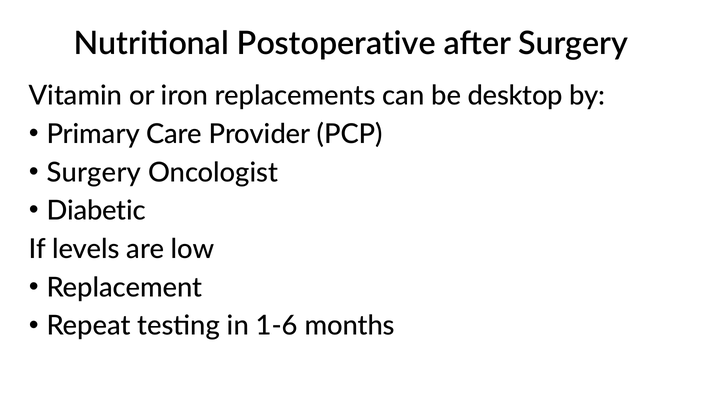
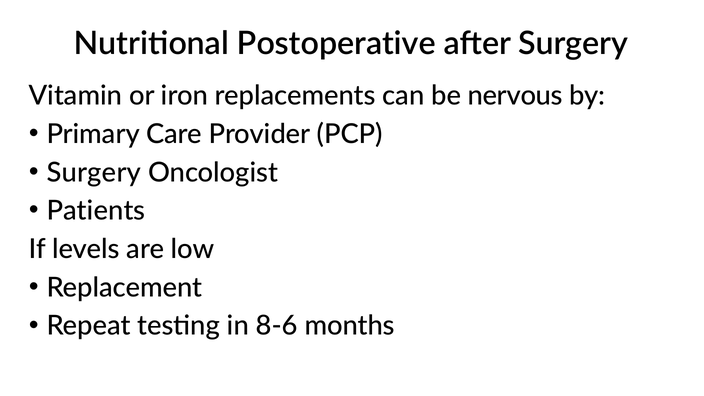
desktop: desktop -> nervous (515, 96)
Diabetic: Diabetic -> Patients (96, 211)
1-6: 1-6 -> 8-6 (277, 326)
